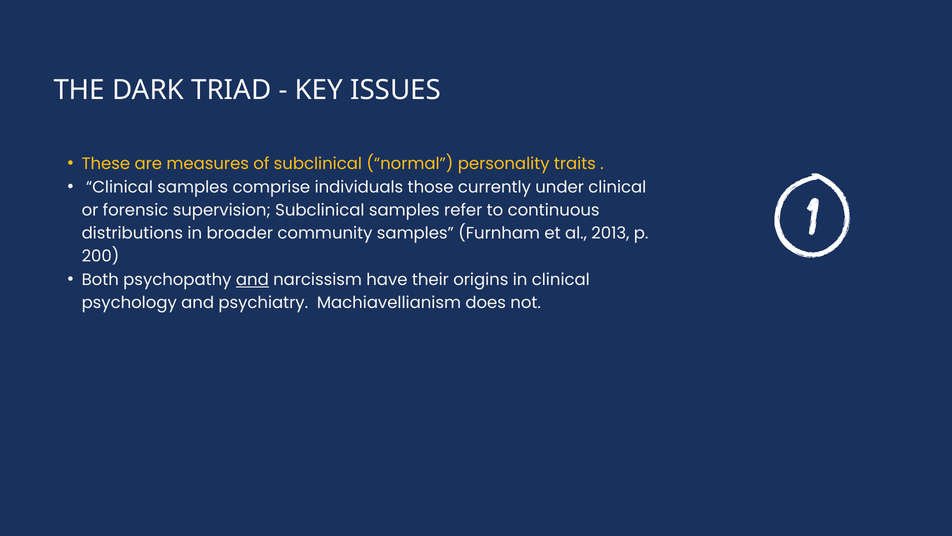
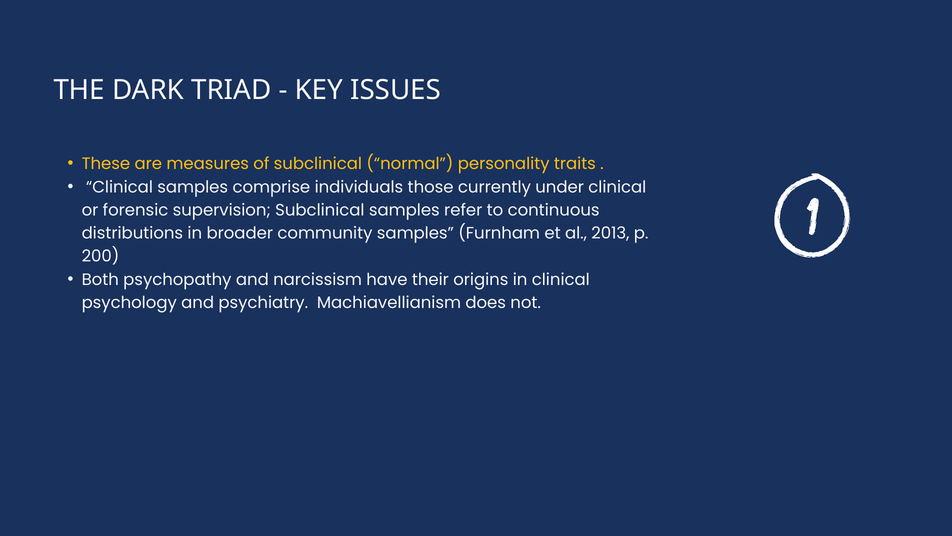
and underline: present -> none (252, 279)
